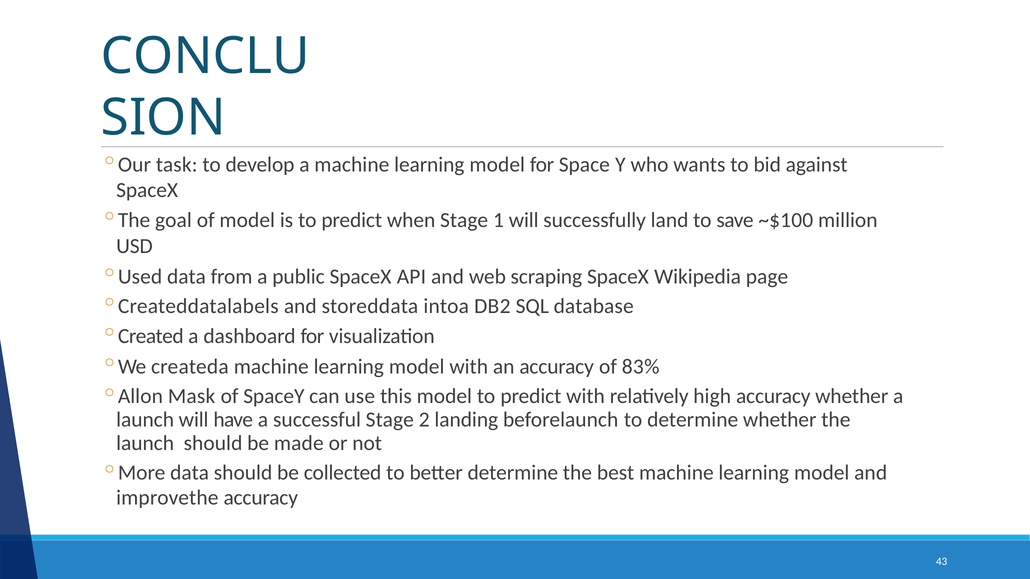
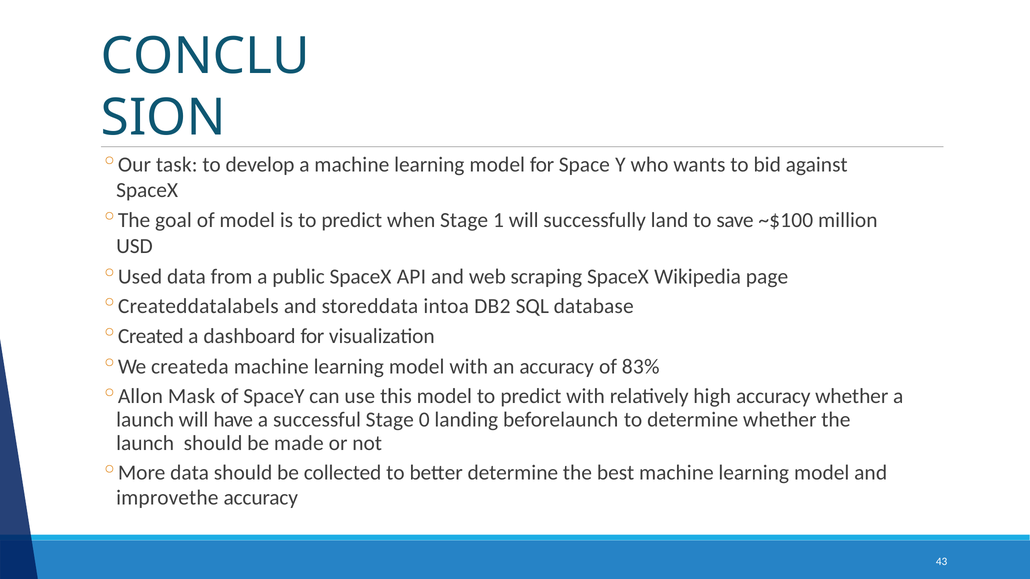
2: 2 -> 0 (424, 420)
